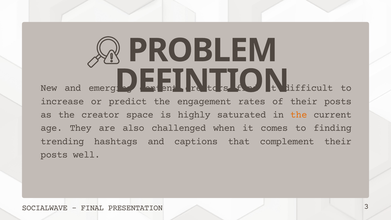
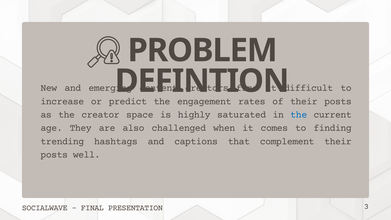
the colour: orange -> blue (299, 114)
